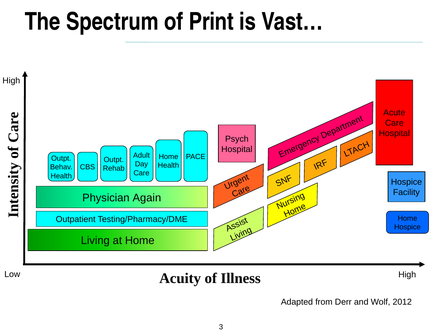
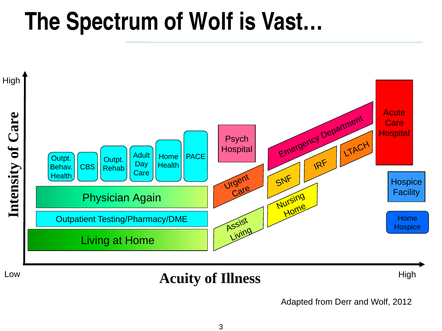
of Print: Print -> Wolf (211, 22)
